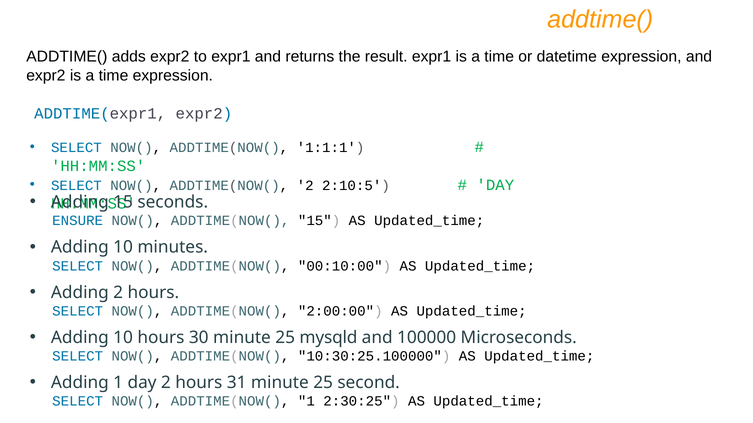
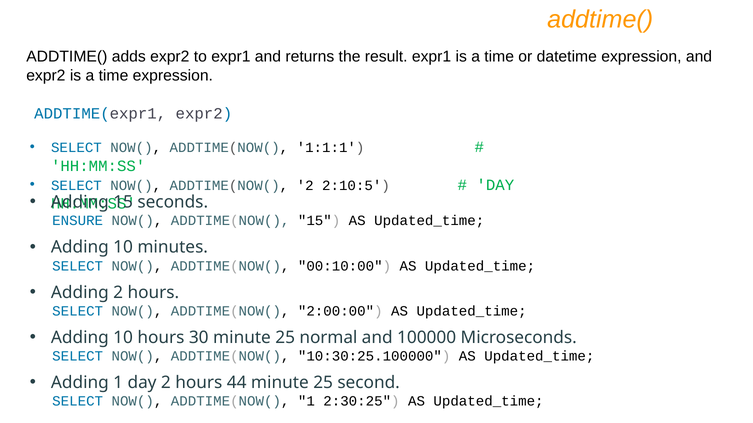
mysqld: mysqld -> normal (328, 338)
31: 31 -> 44 (237, 383)
